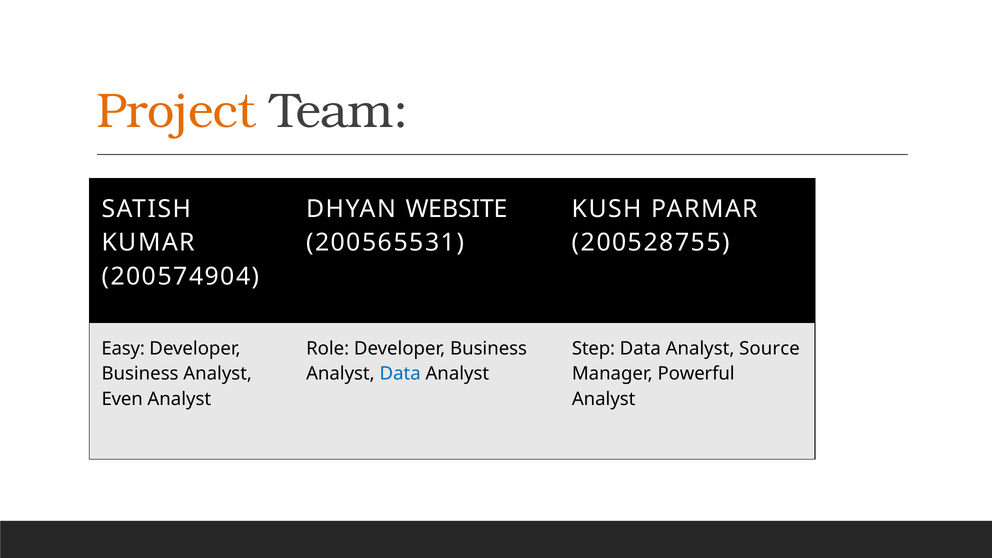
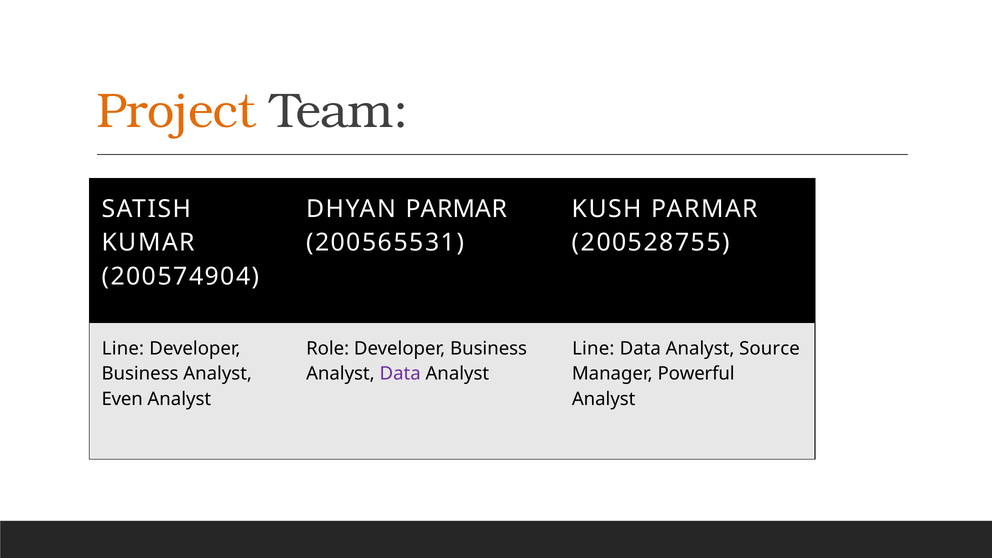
DHYAN WEBSITE: WEBSITE -> PARMAR (456, 209)
Easy: Easy -> Line (123, 349)
Step: Step -> Line (593, 349)
Data colour: blue -> purple (400, 374)
